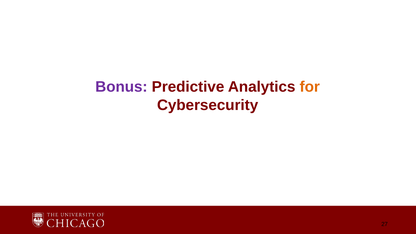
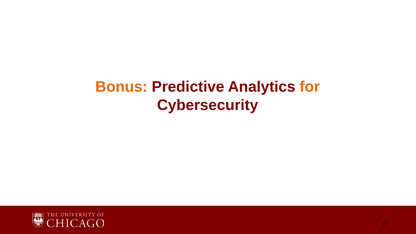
Bonus colour: purple -> orange (121, 87)
